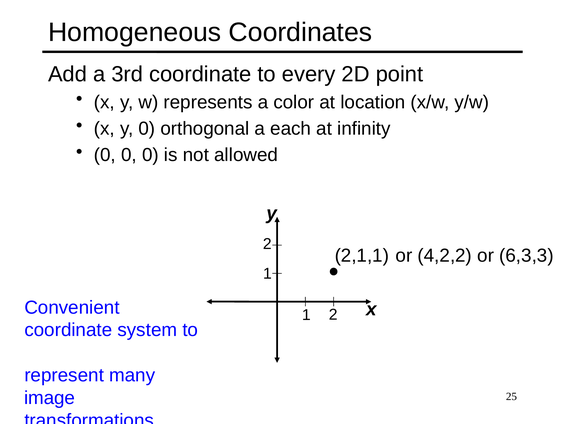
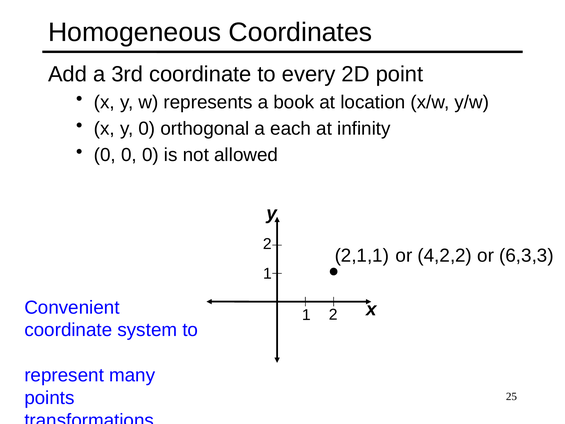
color: color -> book (294, 102)
image: image -> points (49, 398)
